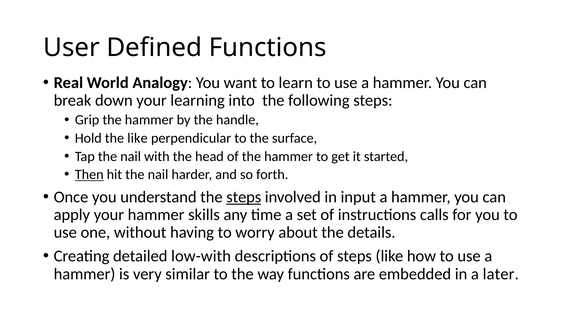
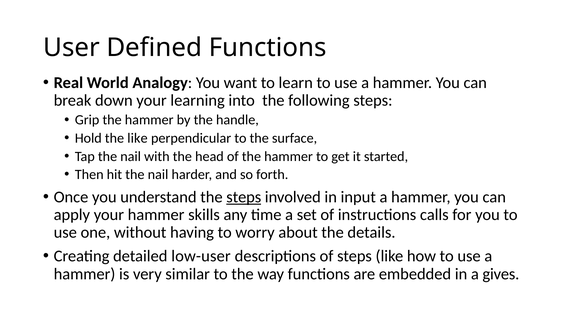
Then underline: present -> none (89, 174)
low-with: low-with -> low-user (201, 256)
later: later -> gives (501, 274)
